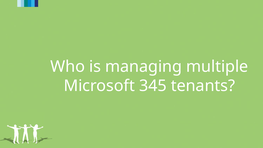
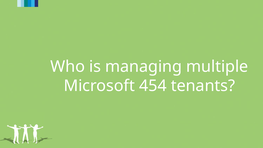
345: 345 -> 454 (153, 86)
